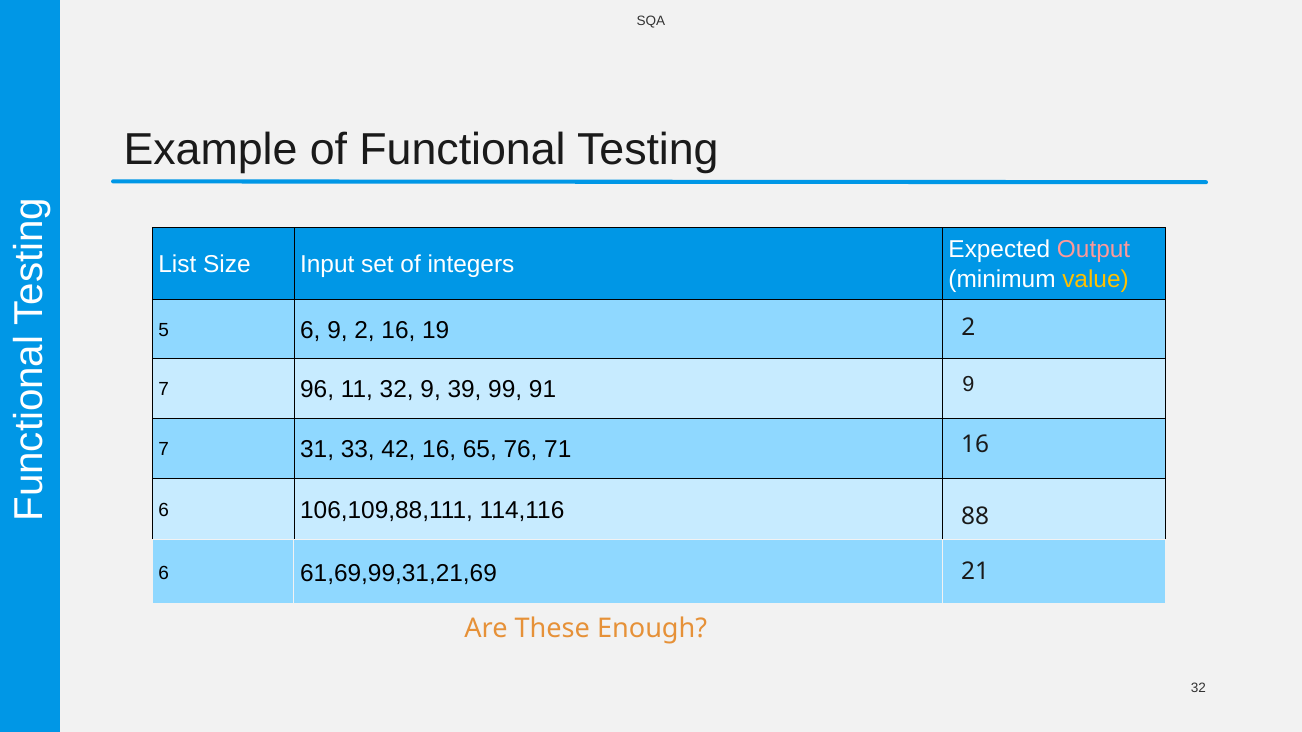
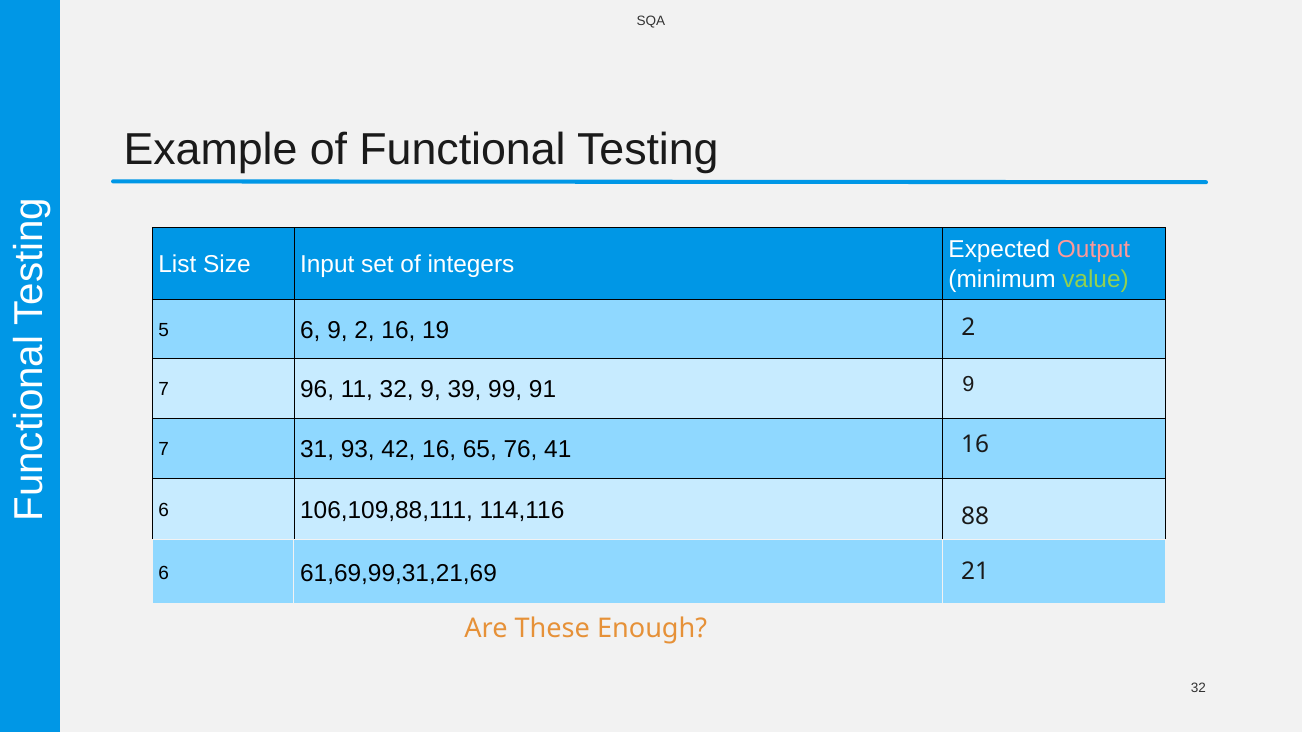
value colour: yellow -> light green (1096, 279)
33: 33 -> 93 (358, 450)
71: 71 -> 41 (558, 450)
